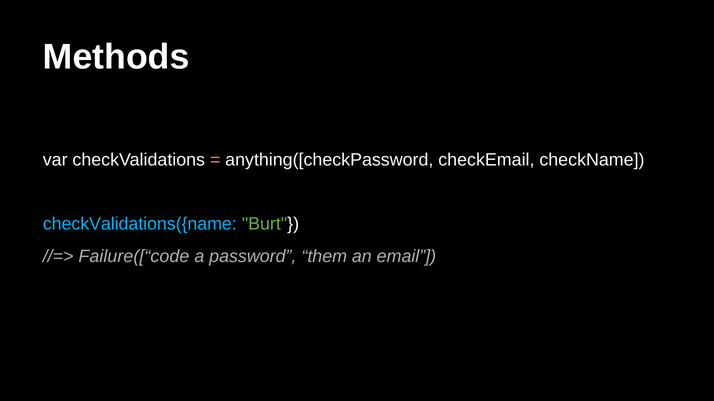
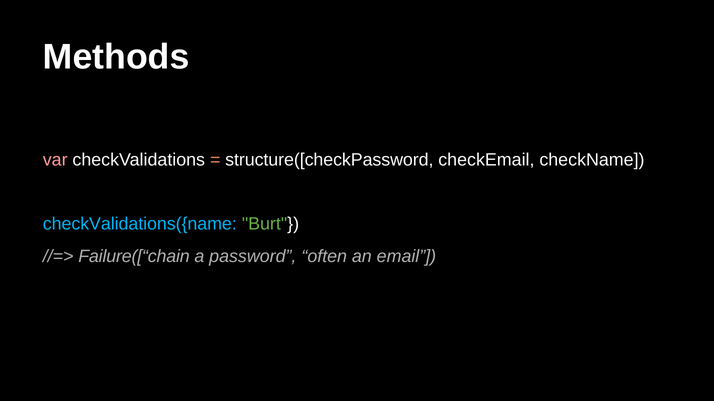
var colour: white -> pink (55, 160)
anything([checkPassword: anything([checkPassword -> structure([checkPassword (329, 160)
Failure([“code: Failure([“code -> Failure([“chain (134, 257)
them: them -> often (324, 257)
